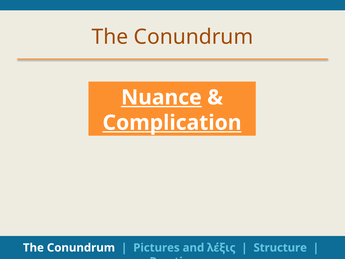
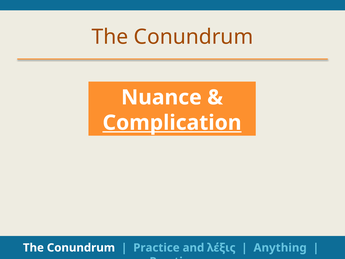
Nuance underline: present -> none (161, 97)
Pictures: Pictures -> Practice (156, 247)
Structure: Structure -> Anything (280, 247)
